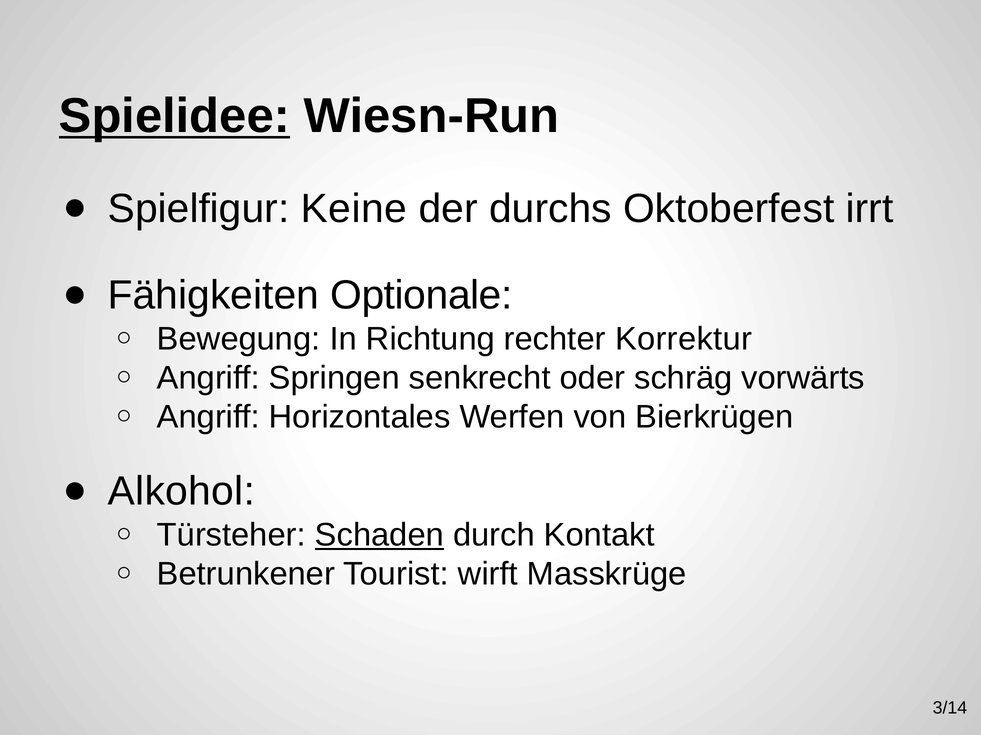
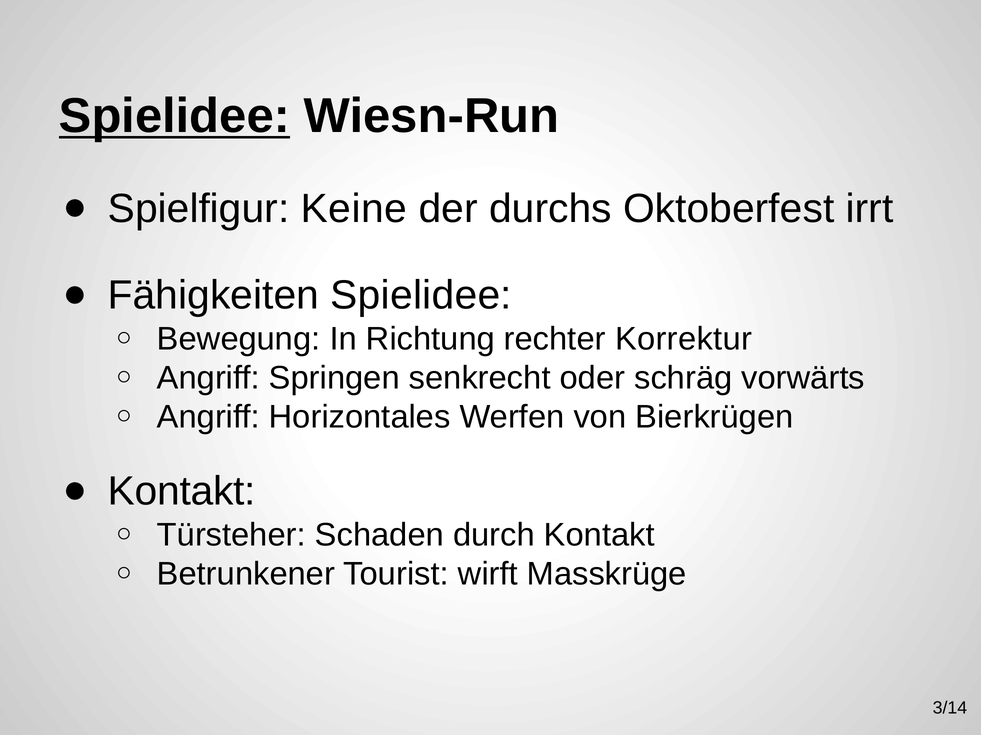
Fähigkeiten Optionale: Optionale -> Spielidee (421, 296)
Alkohol: Alkohol -> Kontakt (182, 492)
Schaden underline: present -> none (379, 535)
